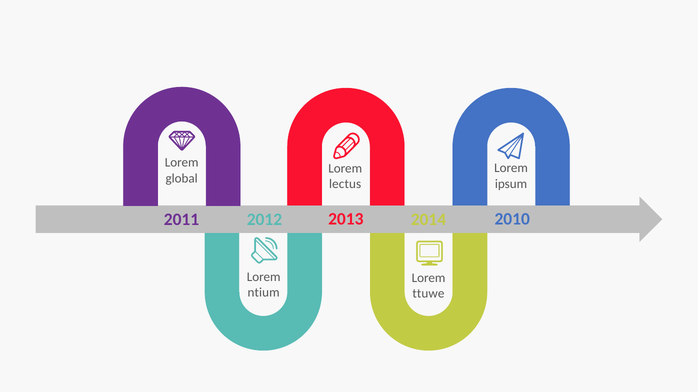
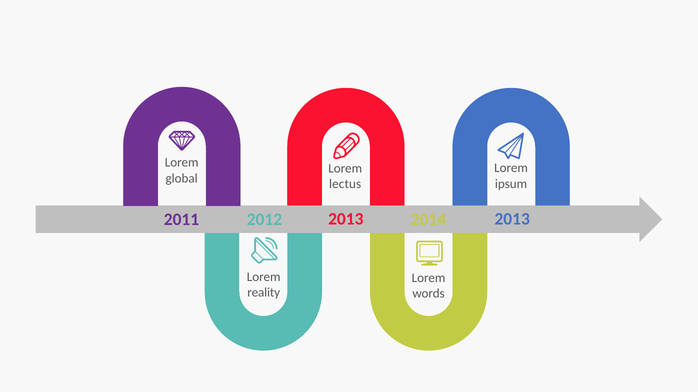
2014 2010: 2010 -> 2013 (512, 219)
ntium: ntium -> reality (264, 293)
ttuwe: ttuwe -> words (429, 294)
